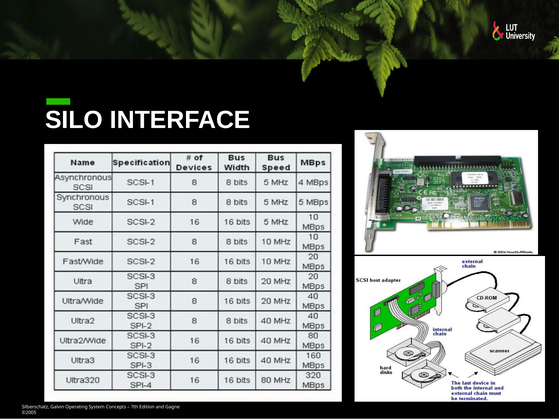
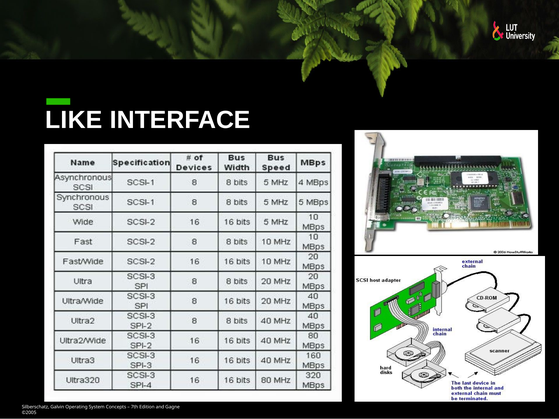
SILO: SILO -> LIKE (74, 120)
